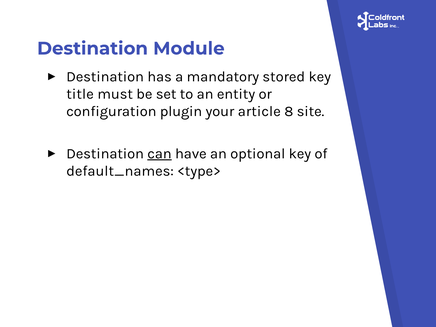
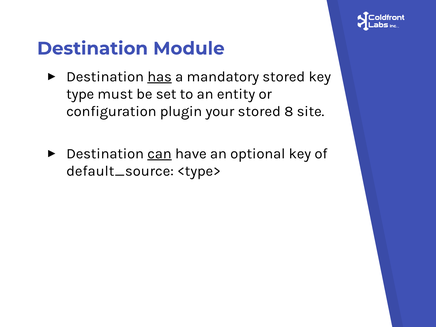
has underline: none -> present (160, 77)
title: title -> type (80, 94)
your article: article -> stored (259, 111)
default_names: default_names -> default_source (120, 171)
